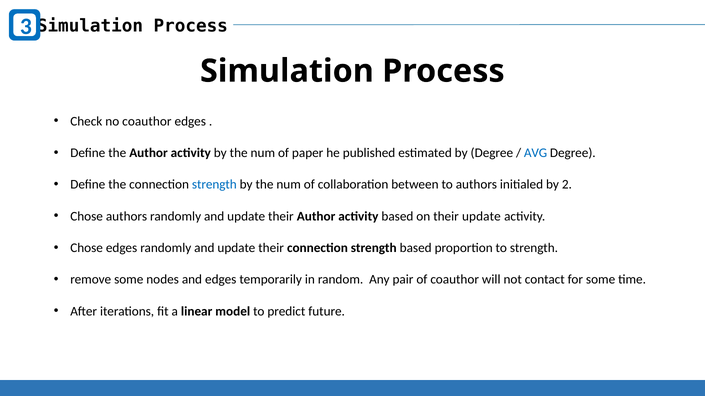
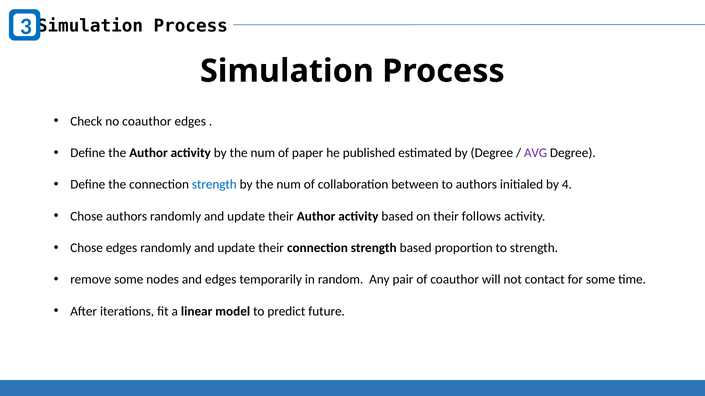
AVG colour: blue -> purple (536, 153)
2: 2 -> 4 (567, 185)
their update: update -> follows (481, 217)
